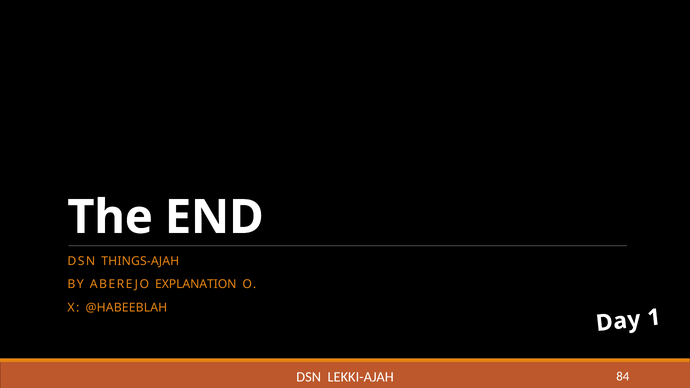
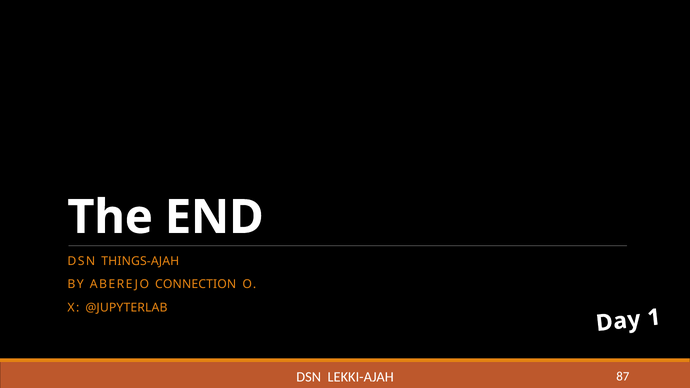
EXPLANATION: EXPLANATION -> CONNECTION (196, 285)
@HABEEBLAH: @HABEEBLAH -> @JUPYTERLAB (126, 308)
84: 84 -> 87 (623, 377)
